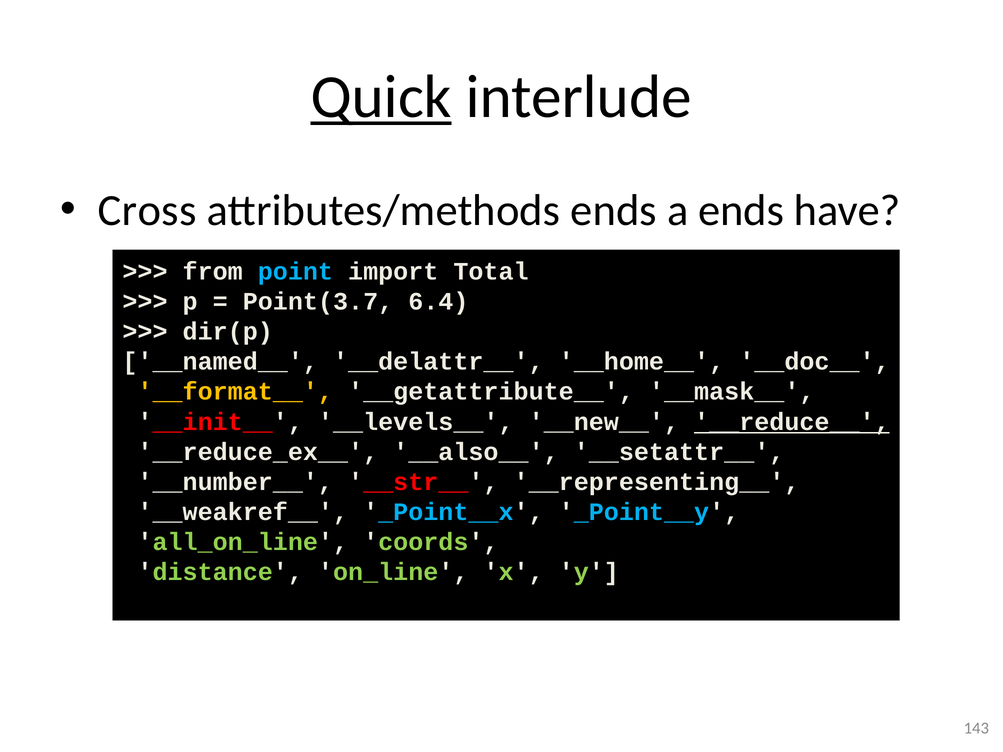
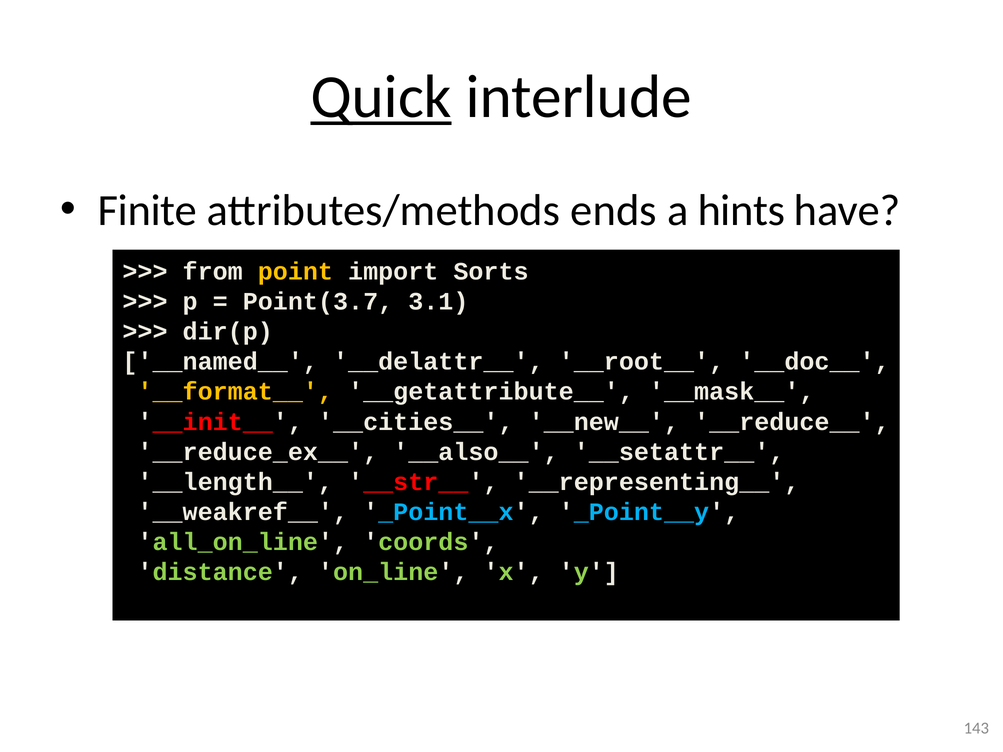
Cross: Cross -> Finite (147, 210)
a ends: ends -> hints (741, 210)
point colour: light blue -> yellow (295, 271)
Total: Total -> Sorts (491, 271)
6.4: 6.4 -> 3.1 (438, 302)
__home__: __home__ -> __root__ (641, 362)
__levels__: __levels__ -> __cities__ (416, 422)
__reduce__ underline: present -> none (792, 422)
__number__: __number__ -> __length__ (235, 482)
